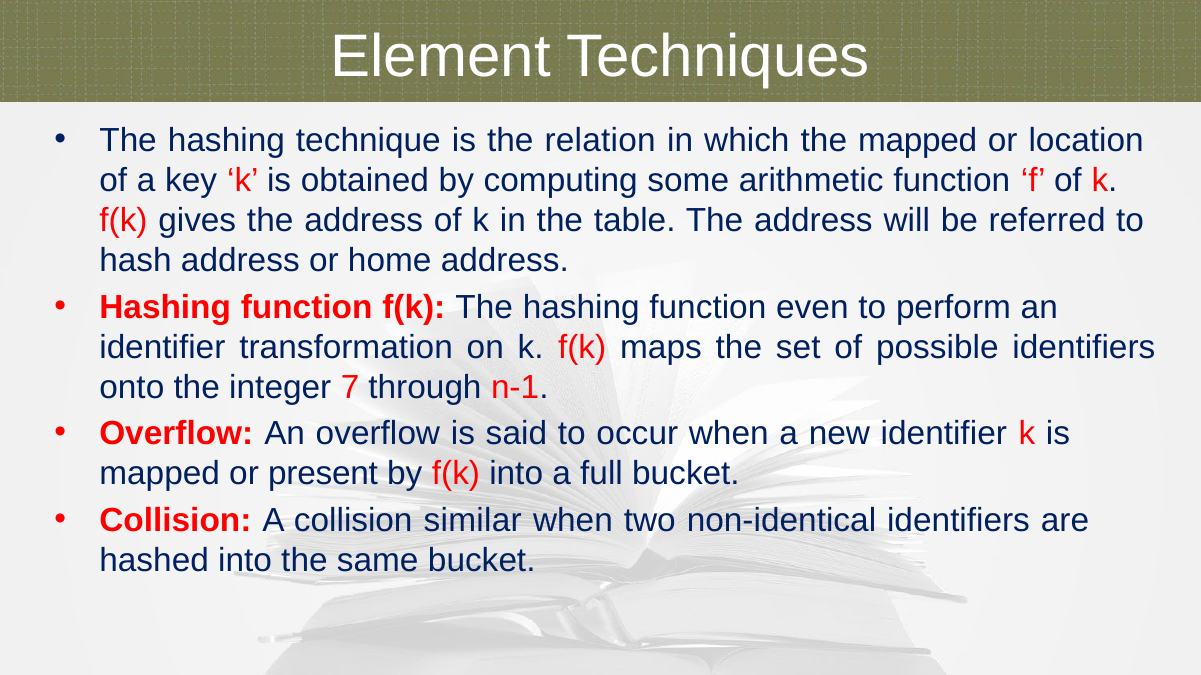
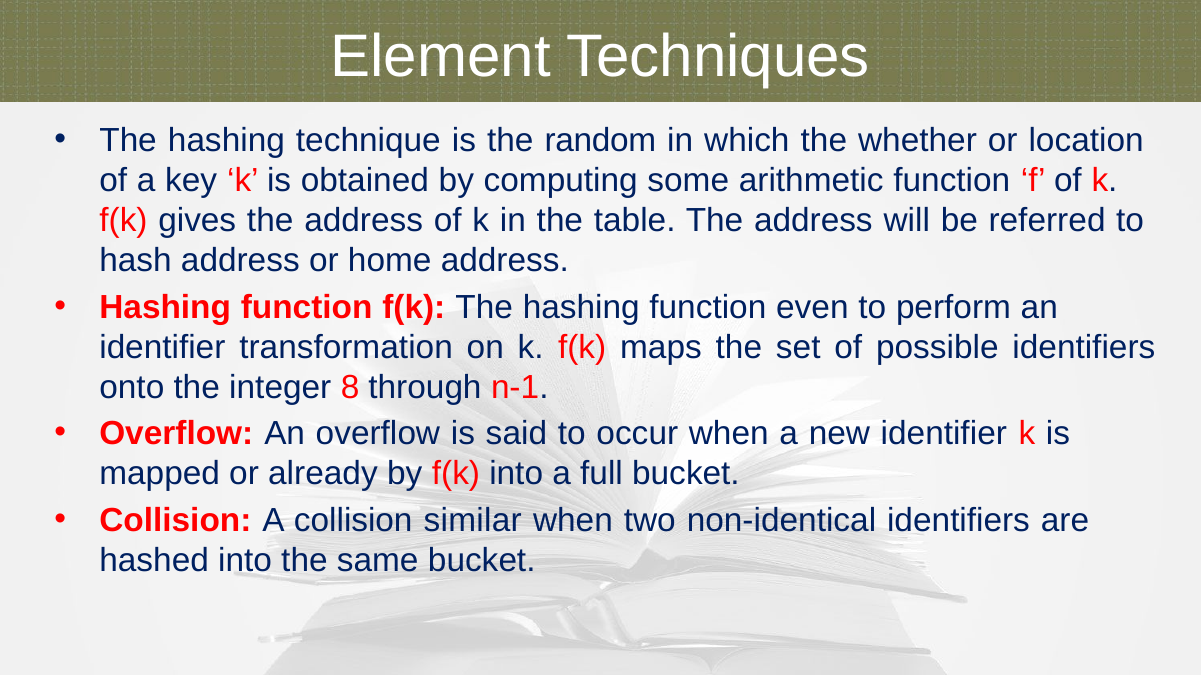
relation: relation -> random (600, 140)
the mapped: mapped -> whether (918, 140)
7: 7 -> 8 (350, 387)
present: present -> already (323, 474)
